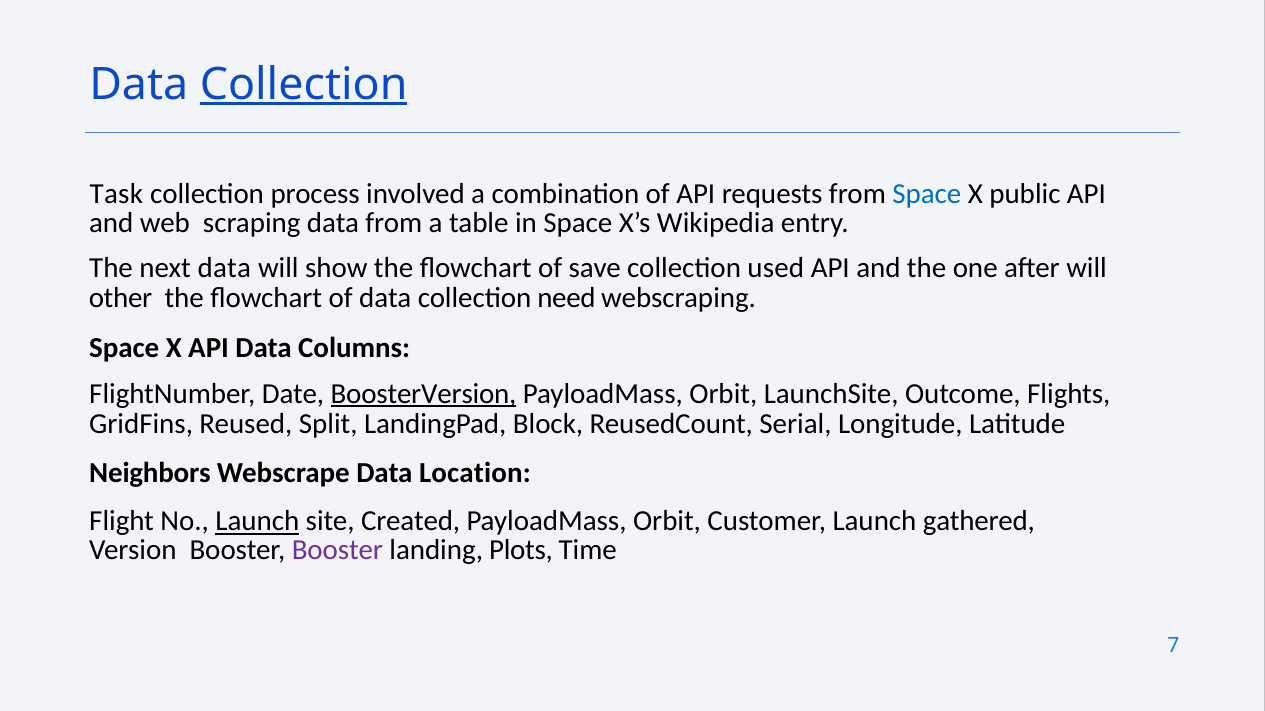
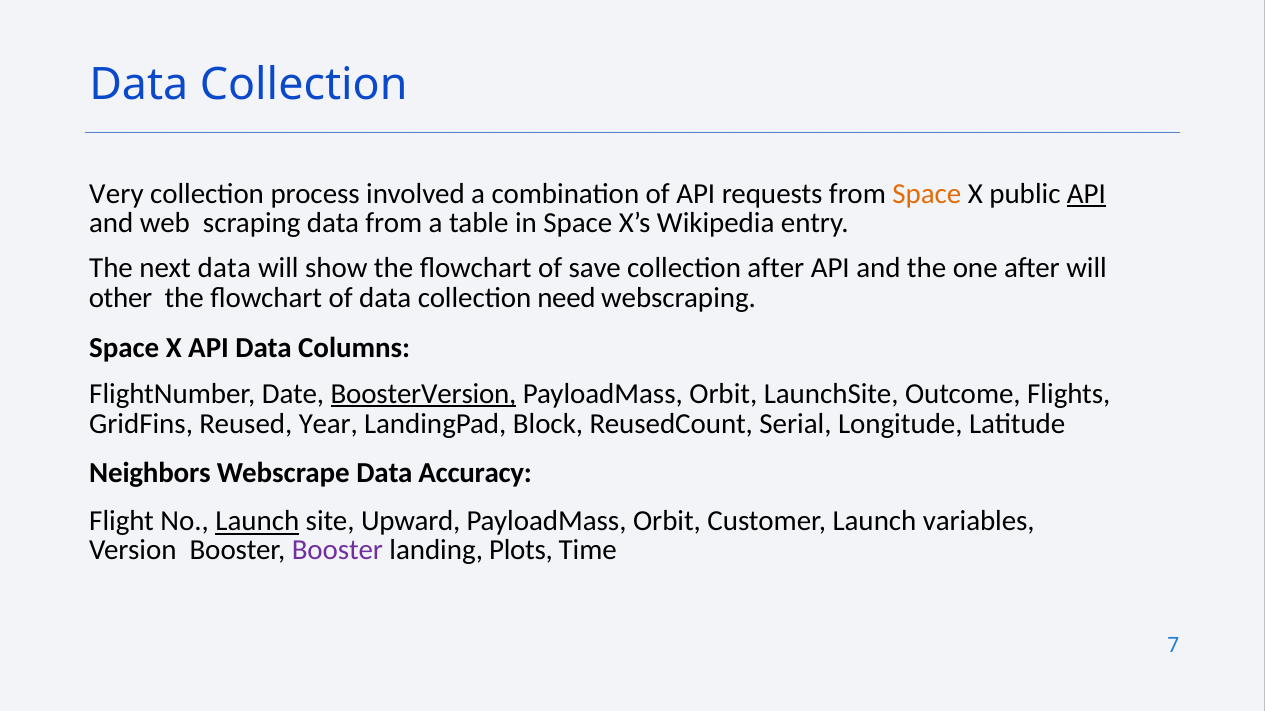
Collection underline: present -> none (304, 85)
Task: Task -> Very (116, 194)
Space colour: blue -> orange (927, 194)
API underline: none -> present (1086, 194)
collection used: used -> after (776, 268)
Split: Split -> Year (328, 424)
Location: Location -> Accuracy (475, 474)
Created: Created -> Upward (411, 522)
gathered: gathered -> variables (979, 522)
